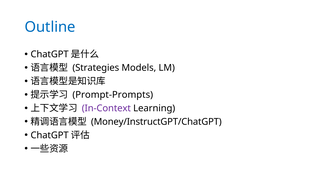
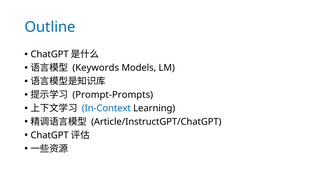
Strategies: Strategies -> Keywords (96, 68)
In-Context colour: purple -> blue (106, 108)
Money/InstructGPT/ChatGPT: Money/InstructGPT/ChatGPT -> Article/InstructGPT/ChatGPT (156, 122)
